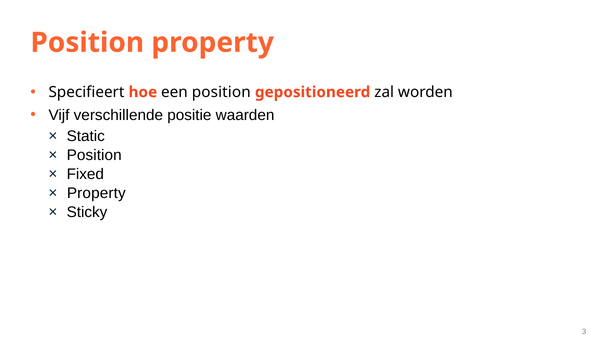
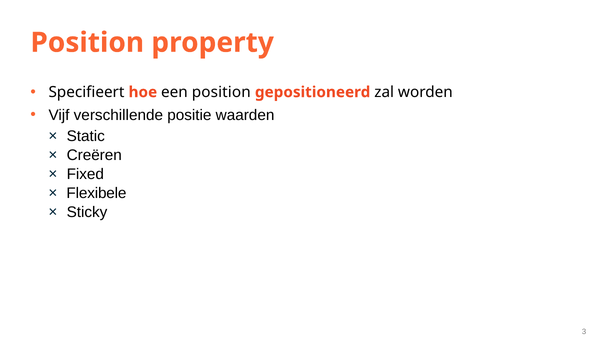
Position: Position -> Creëren (94, 155)
Property: Property -> Flexibele (96, 193)
